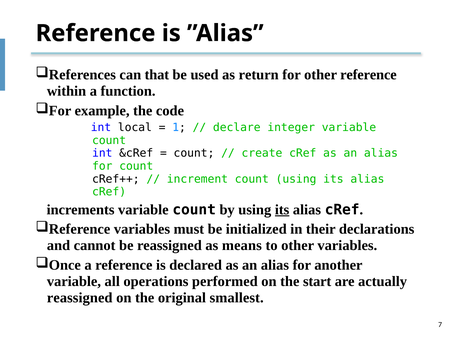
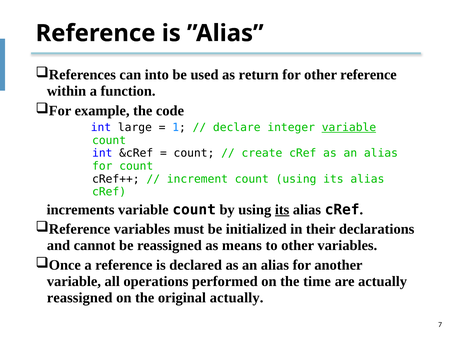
that: that -> into (157, 75)
local: local -> large (135, 127)
variable underline: none -> present (349, 127)
start: start -> time (317, 281)
original smallest: smallest -> actually (237, 298)
